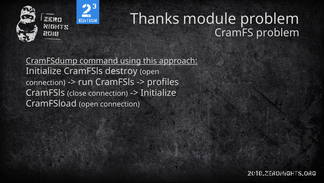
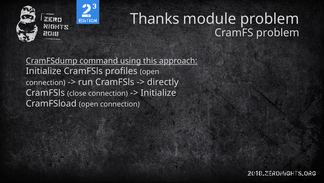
destroy: destroy -> profiles (121, 71)
profiles: profiles -> directly (163, 82)
